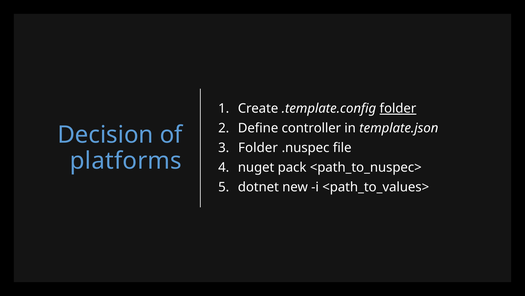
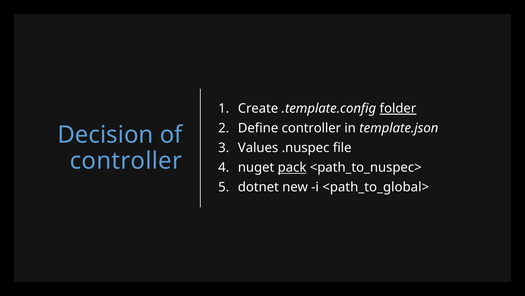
Folder: Folder -> Values (258, 148)
platforms: platforms -> controller (126, 161)
pack underline: none -> present (292, 167)
<path_to_values>: <path_to_values> -> <path_to_global> (376, 187)
